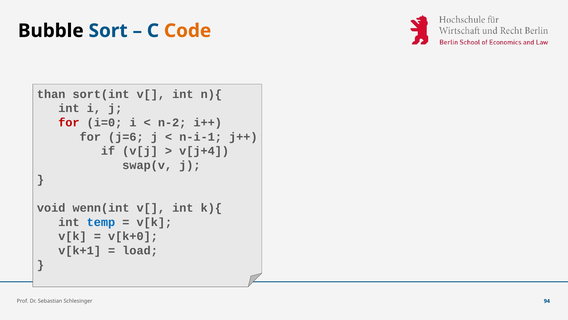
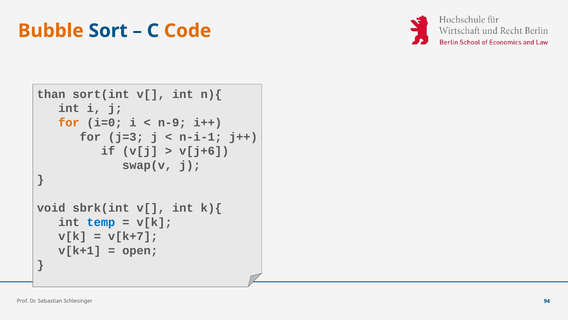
Bubble colour: black -> orange (51, 31)
for colour: red -> orange (69, 122)
n-2: n-2 -> n-9 (172, 122)
j=6: j=6 -> j=3 (126, 137)
v[j+4: v[j+4 -> v[j+6 (204, 151)
wenn(int: wenn(int -> sbrk(int (101, 208)
v[k+0: v[k+0 -> v[k+7 (133, 236)
load: load -> open (140, 250)
